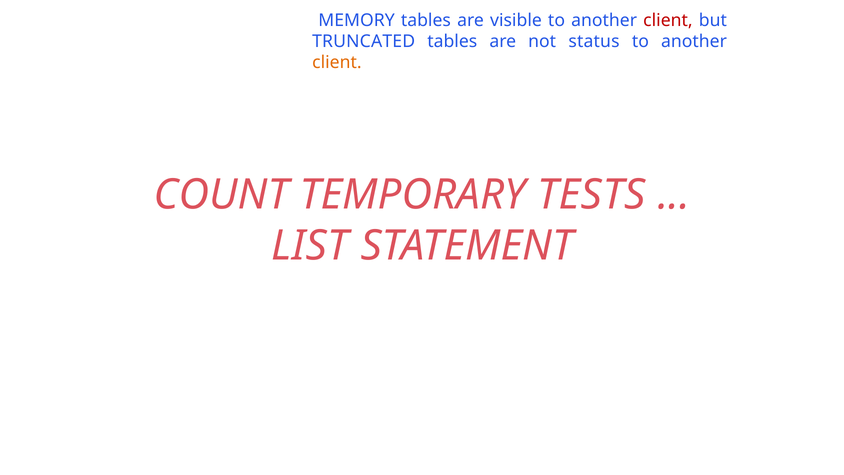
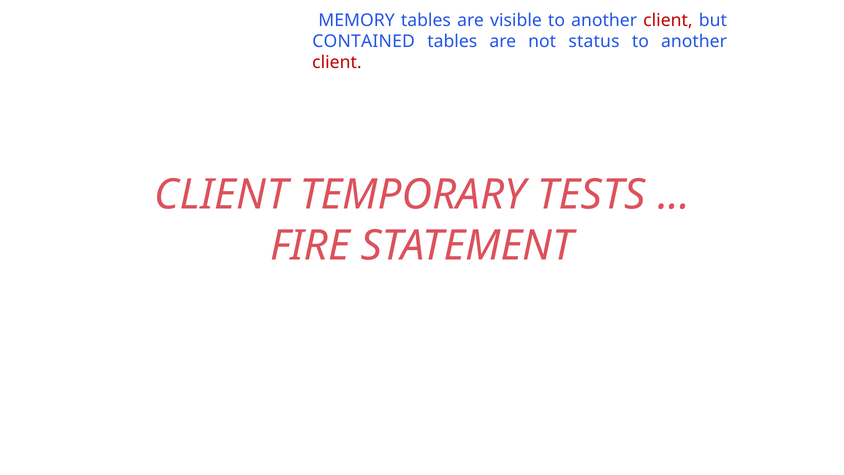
TRUNCATED: TRUNCATED -> CONTAINED (364, 41)
client colour: orange -> red (337, 62)
COUNT: COUNT -> CLIENT (221, 195)
LIST: LIST -> FIRE (310, 246)
